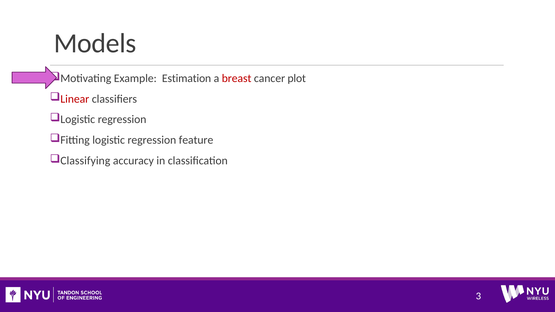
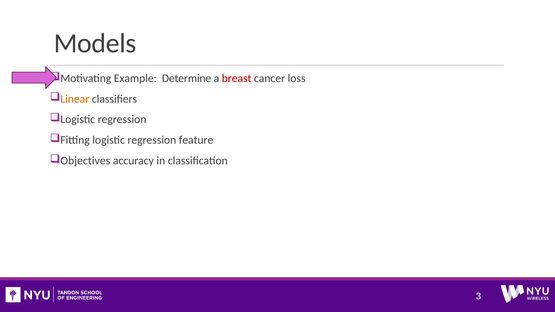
Estimation: Estimation -> Determine (187, 78)
plot: plot -> loss (297, 78)
Linear colour: red -> orange (75, 99)
Classifying: Classifying -> Objectives (85, 161)
